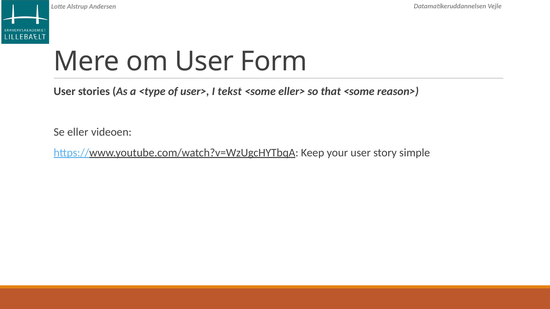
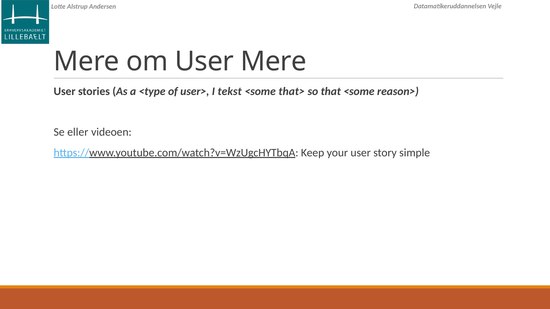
User Form: Form -> Mere (274, 62)
eller>: eller> -> that> (292, 91)
